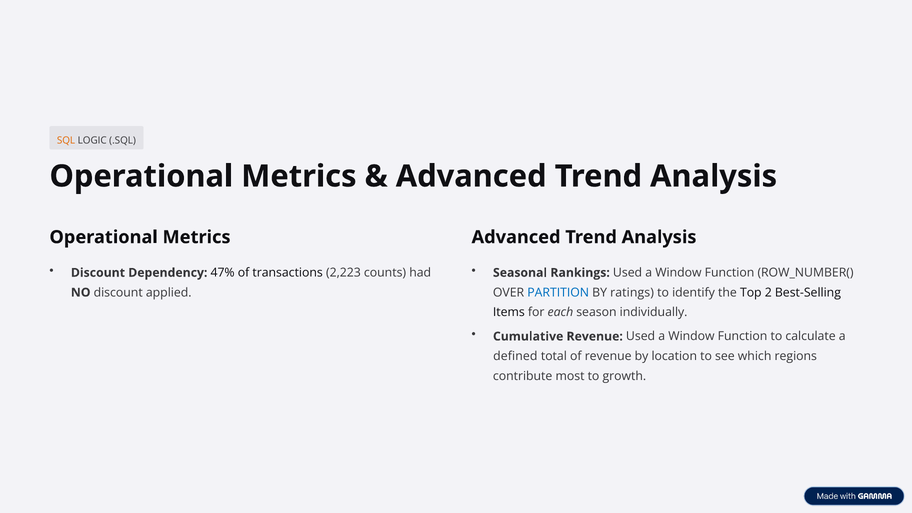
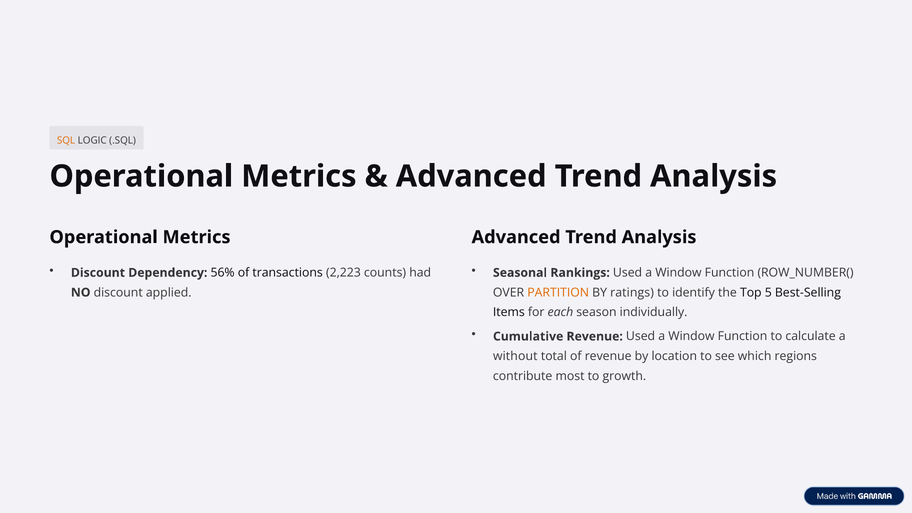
47%: 47% -> 56% (223, 273)
PARTITION colour: blue -> orange (558, 293)
2: 2 -> 5 (768, 293)
defined: defined -> without (515, 356)
